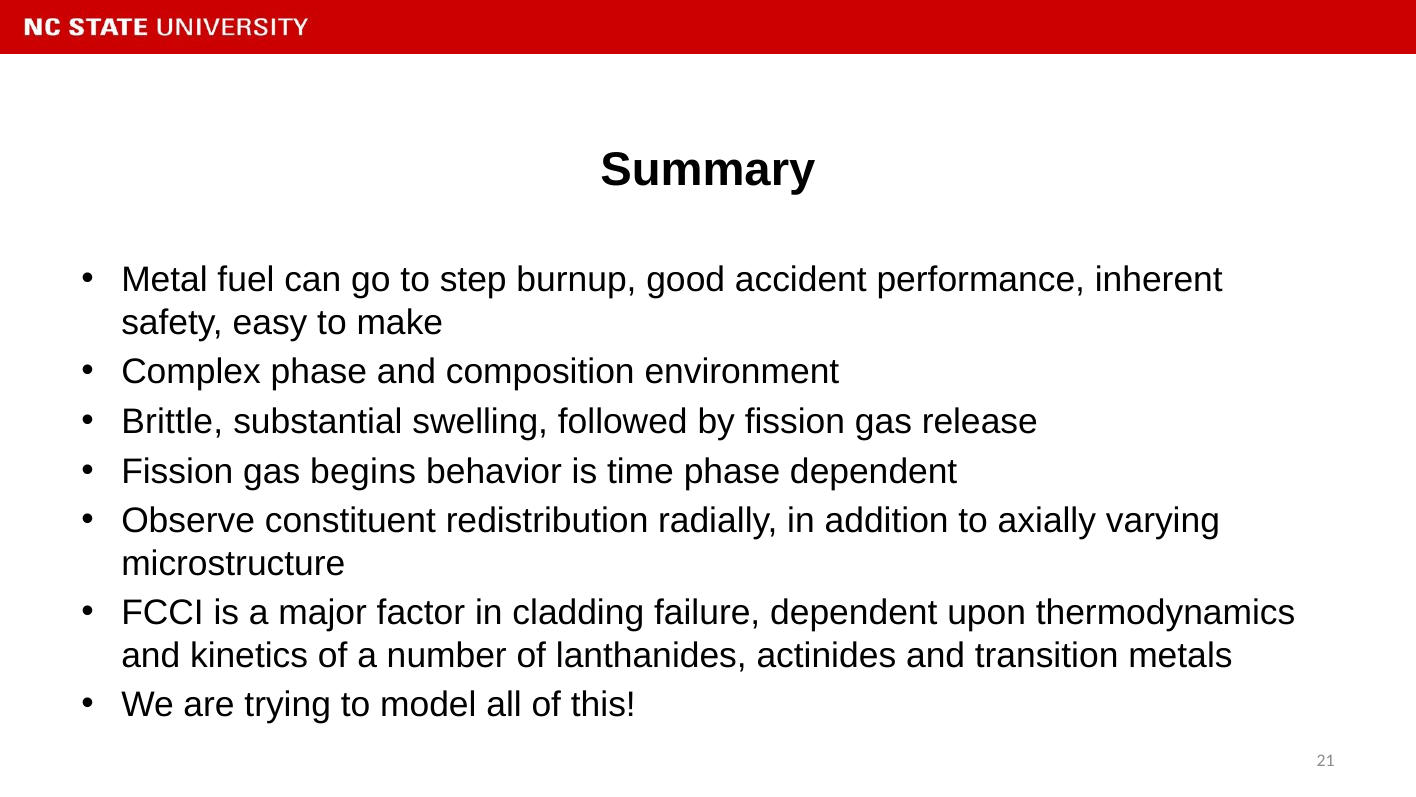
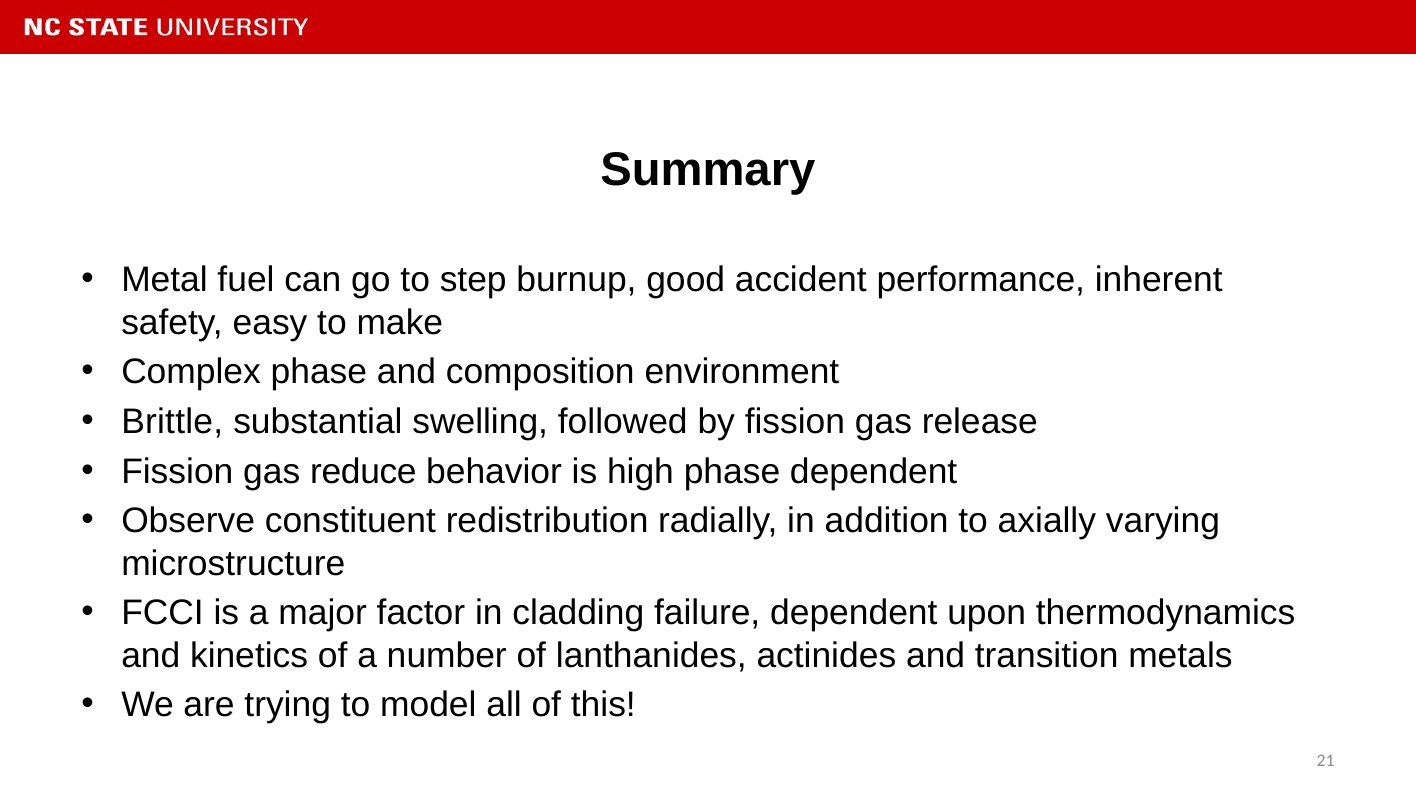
begins: begins -> reduce (363, 471)
time: time -> high (640, 471)
